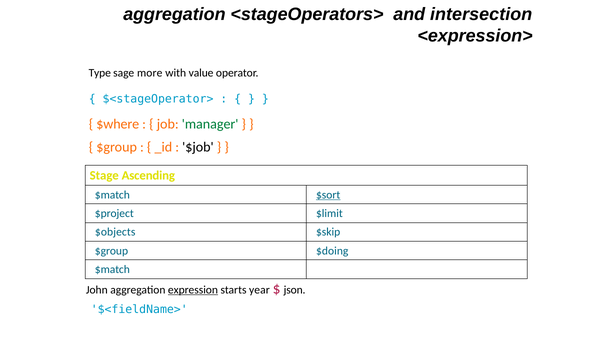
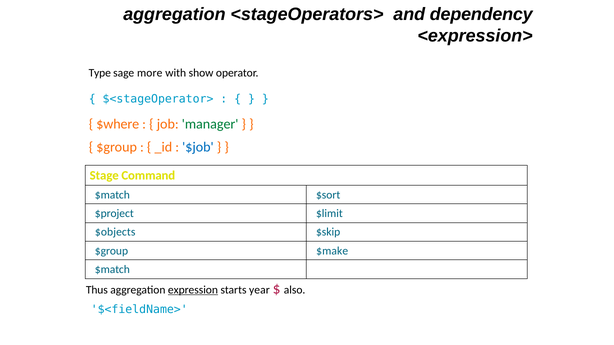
intersection: intersection -> dependency (481, 14)
value: value -> show (201, 73)
$job colour: black -> blue (198, 147)
Ascending: Ascending -> Command (148, 176)
$sort underline: present -> none (328, 195)
$doing: $doing -> $make (332, 251)
John: John -> Thus (97, 290)
json: json -> also (295, 290)
